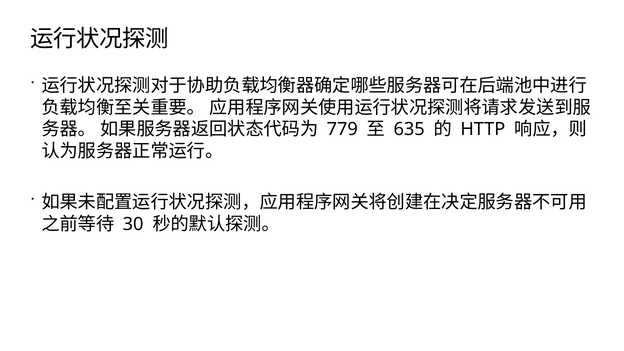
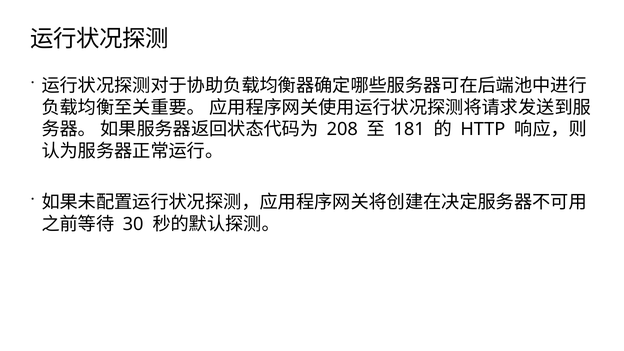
779: 779 -> 208 (342, 129)
635: 635 -> 181 (409, 129)
